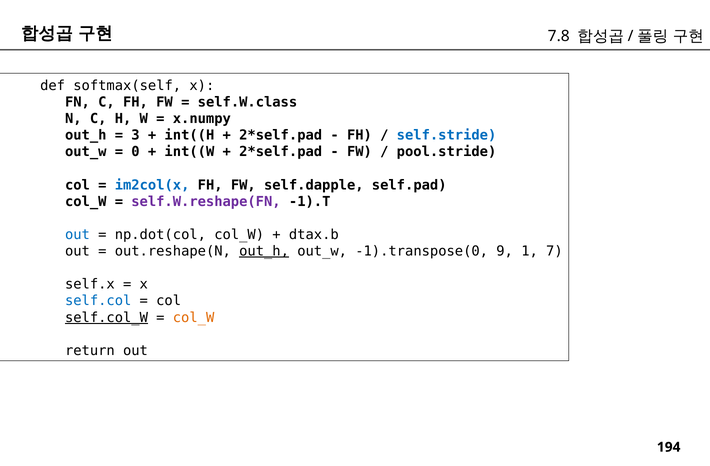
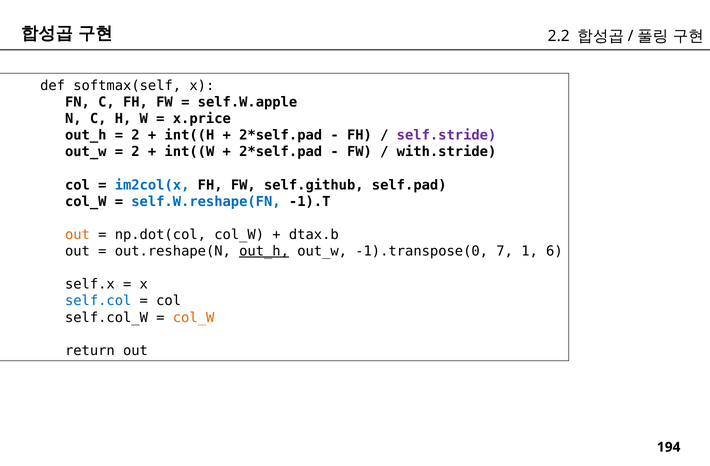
7.8: 7.8 -> 2.2 (559, 36)
self.W.class: self.W.class -> self.W.apple (247, 102)
x.numpy: x.numpy -> x.price (202, 119)
3: 3 -> 2 (135, 135)
self.stride colour: blue -> purple (447, 135)
0: 0 -> 2 (135, 152)
pool.stride: pool.stride -> with.stride (447, 152)
self.dapple: self.dapple -> self.github (314, 185)
self.W.reshape(FN colour: purple -> blue (206, 202)
out colour: blue -> orange (77, 235)
9: 9 -> 7 (505, 251)
7: 7 -> 6 (554, 251)
self.col_W underline: present -> none (106, 318)
